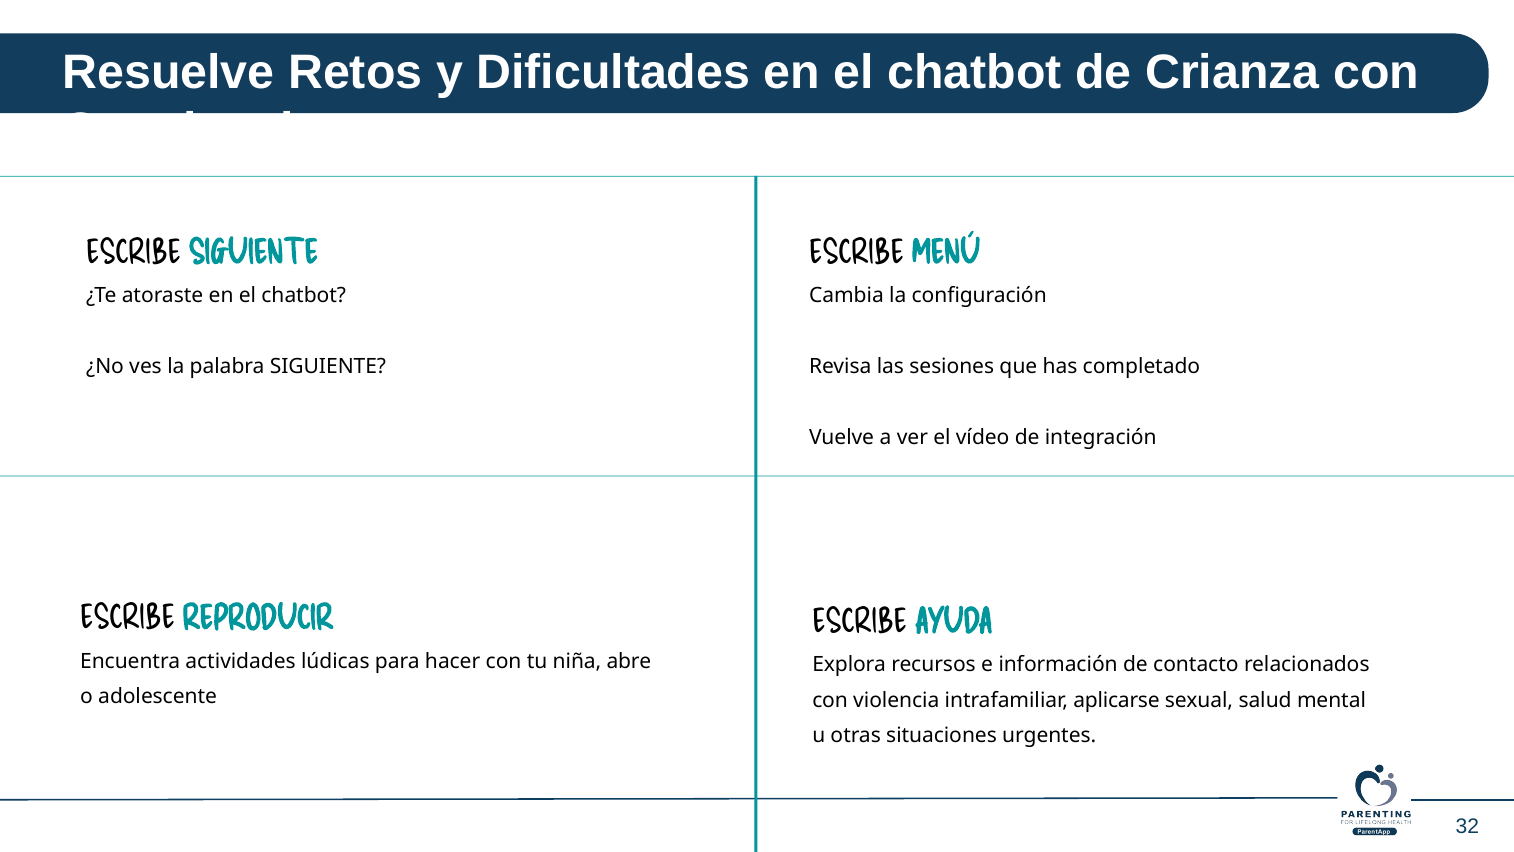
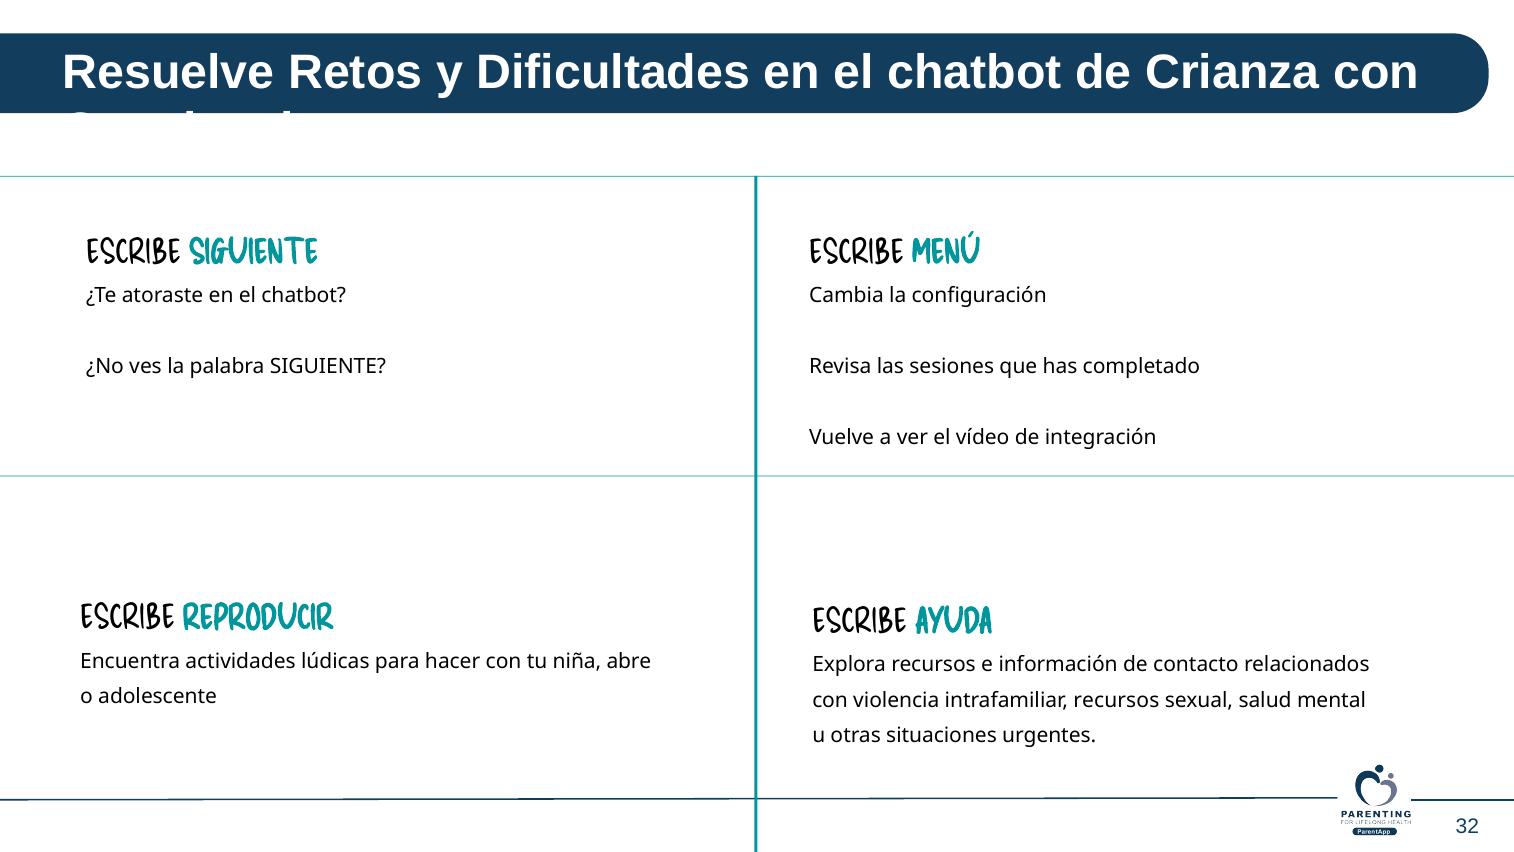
intrafamiliar aplicarse: aplicarse -> recursos (1116, 700)
